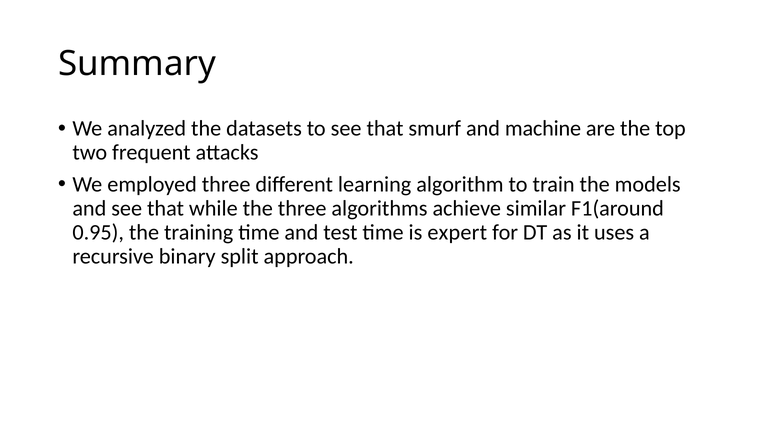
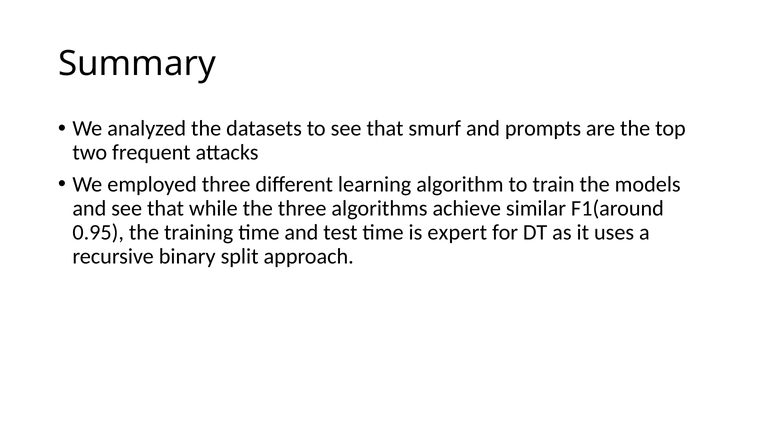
machine: machine -> prompts (543, 129)
